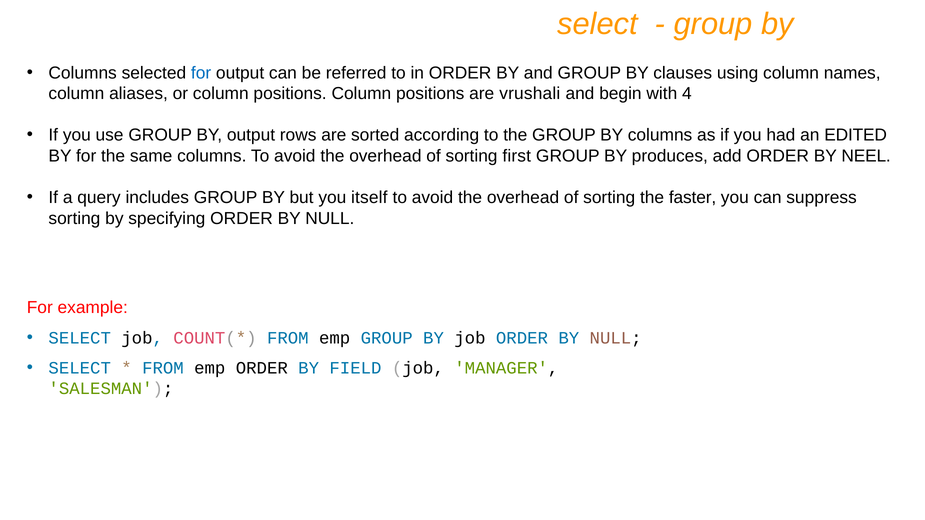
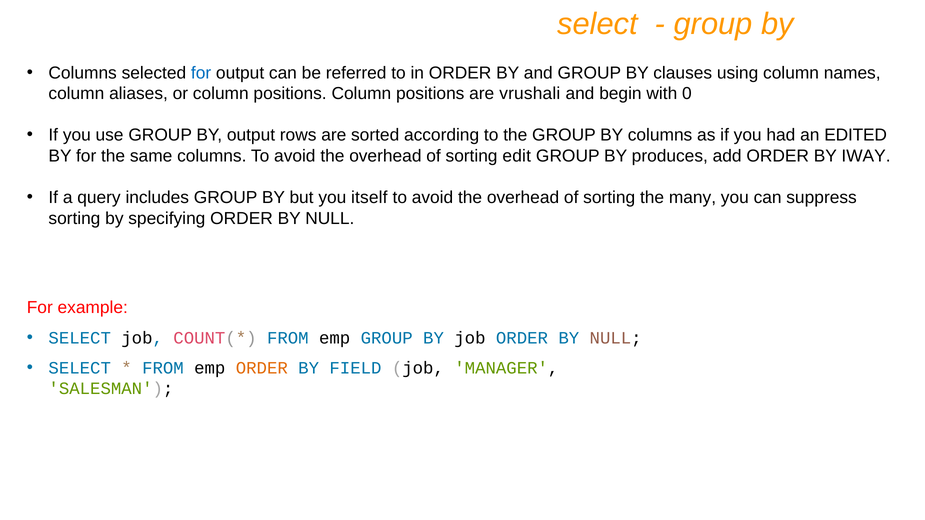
4: 4 -> 0 (687, 94)
first: first -> edit (517, 156)
NEEL: NEEL -> IWAY (866, 156)
faster: faster -> many (692, 198)
ORDER colour: black -> orange (262, 368)
